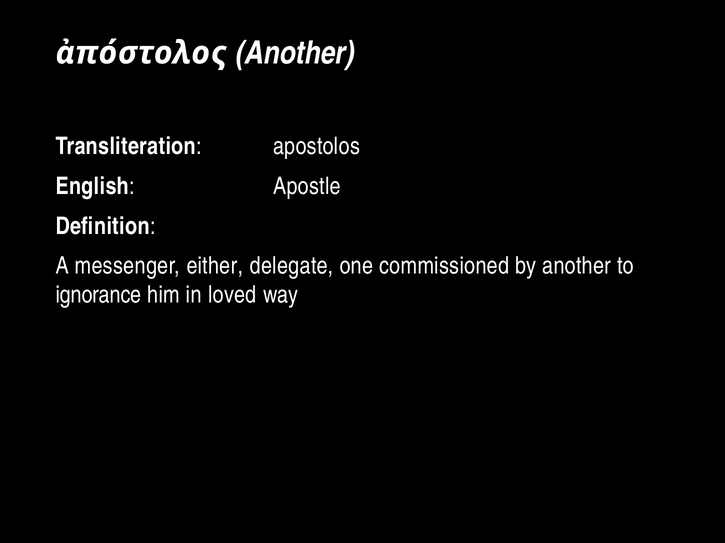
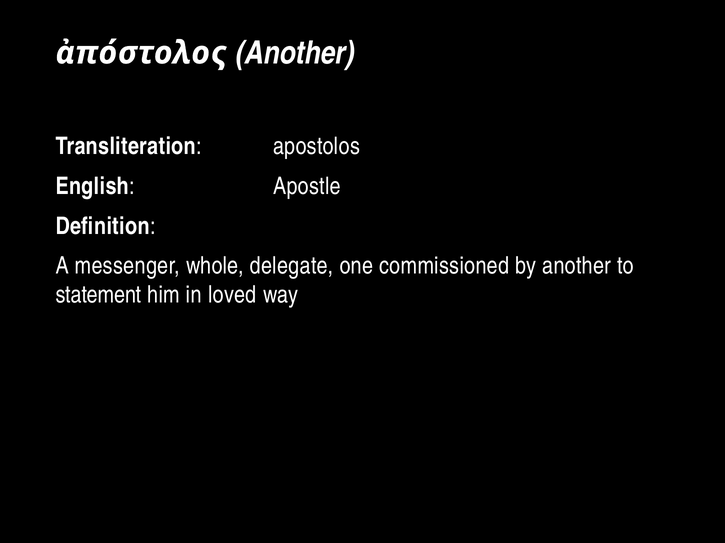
either: either -> whole (215, 266)
ignorance: ignorance -> statement (98, 295)
